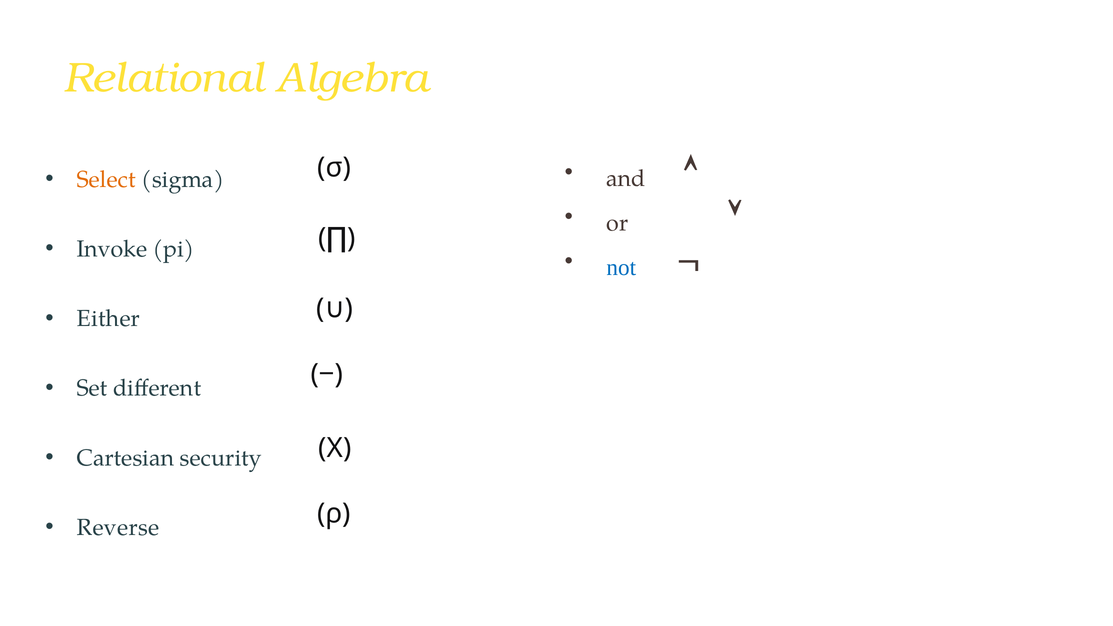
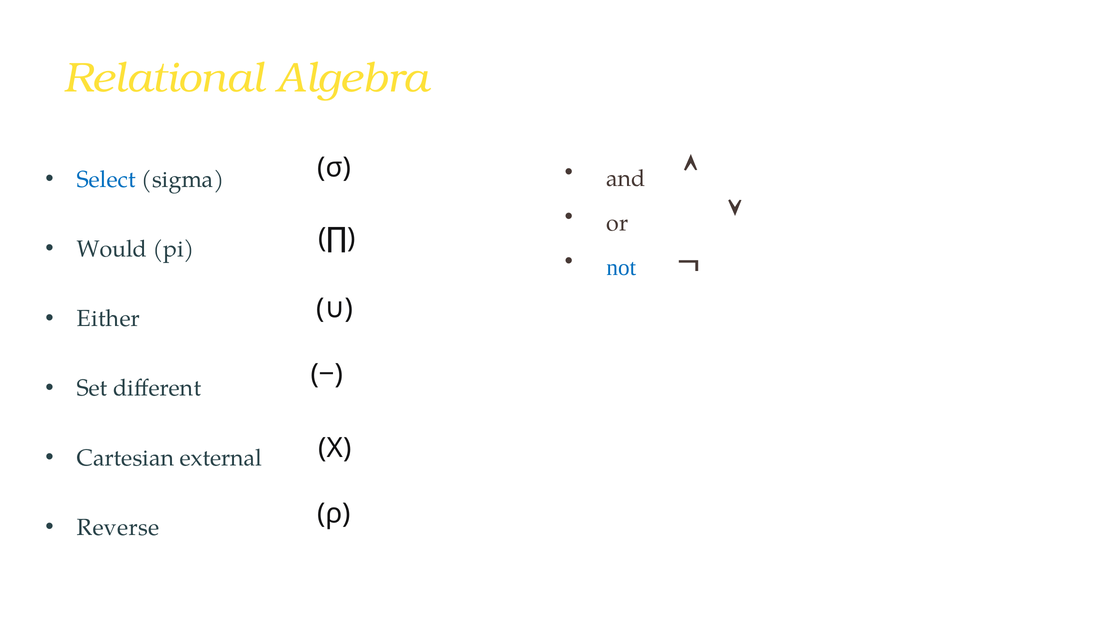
Select colour: orange -> blue (106, 180)
Invoke: Invoke -> Would (112, 249)
security: security -> external (221, 458)
